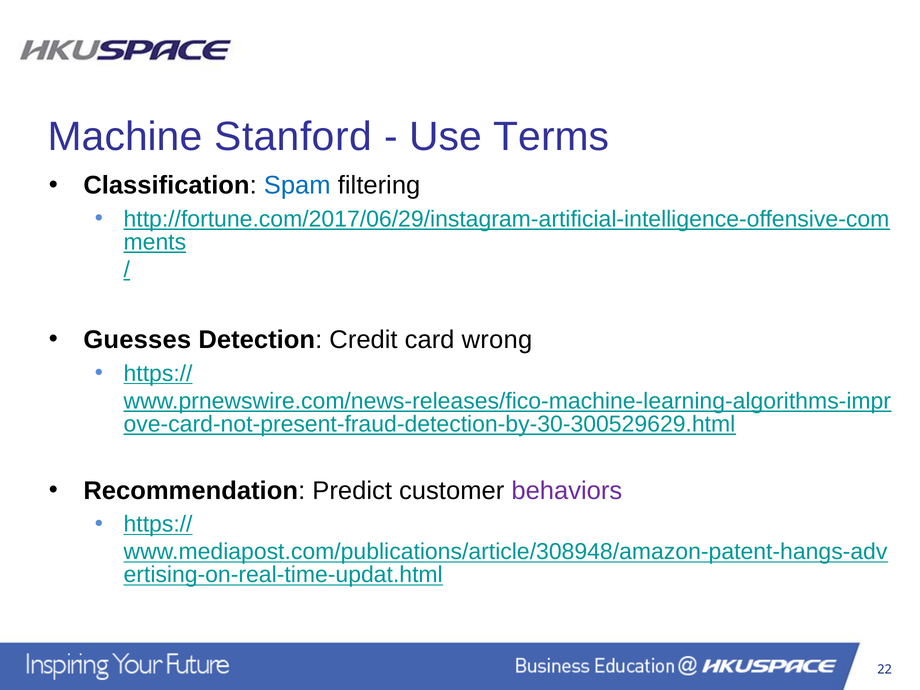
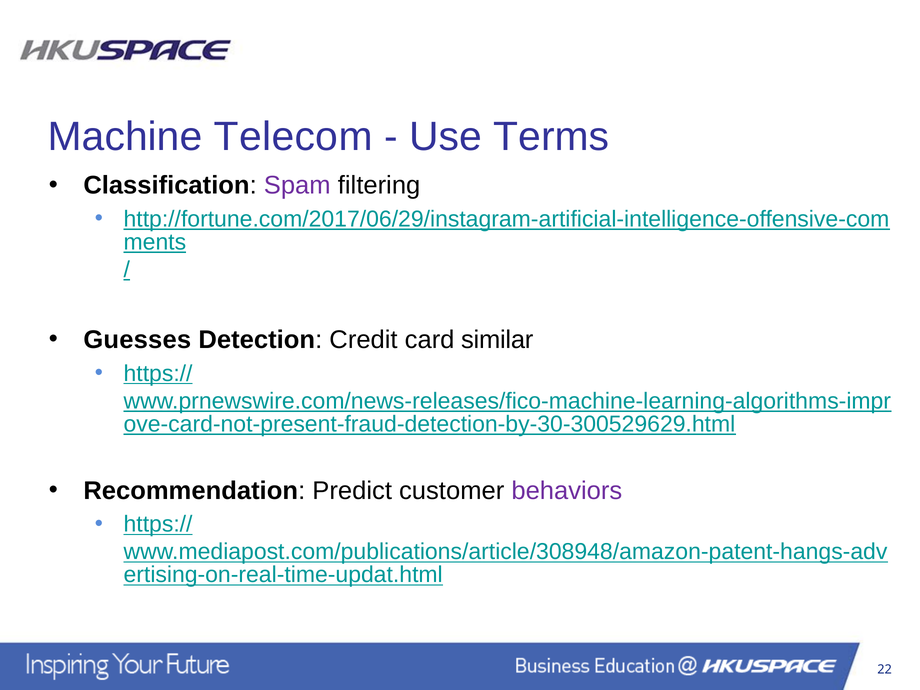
Stanford: Stanford -> Telecom (293, 137)
Spam colour: blue -> purple (297, 186)
wrong: wrong -> similar (497, 340)
